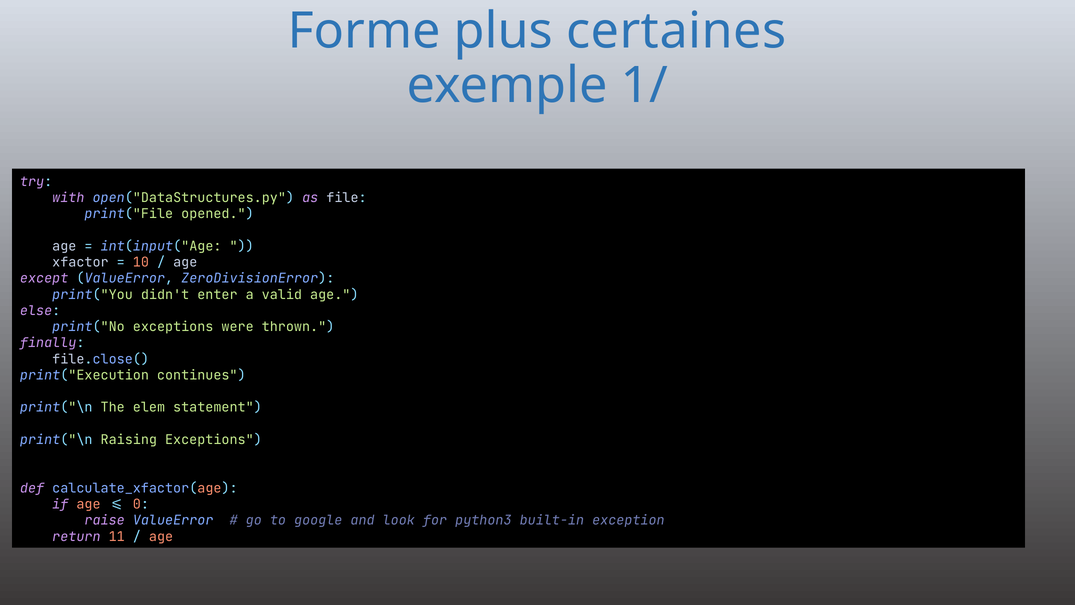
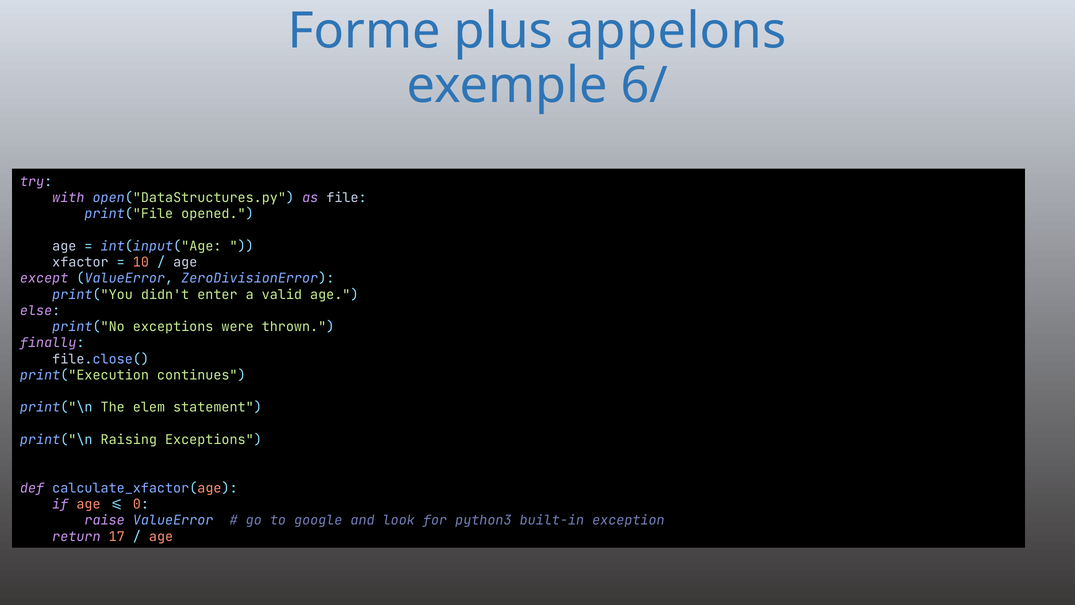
certaines: certaines -> appelons (676, 31)
1/: 1/ -> 6/ (644, 85)
11: 11 -> 17 (117, 536)
